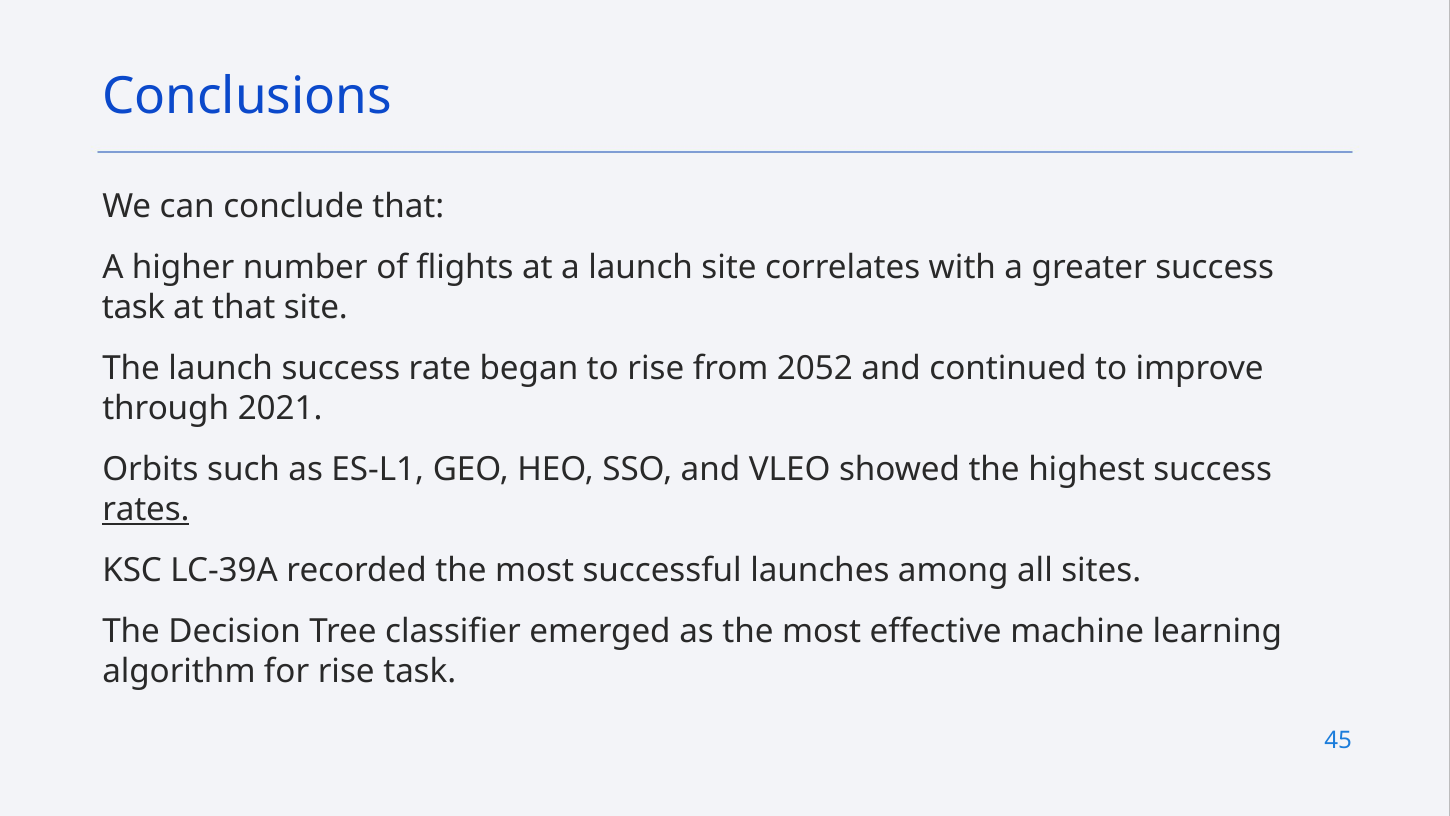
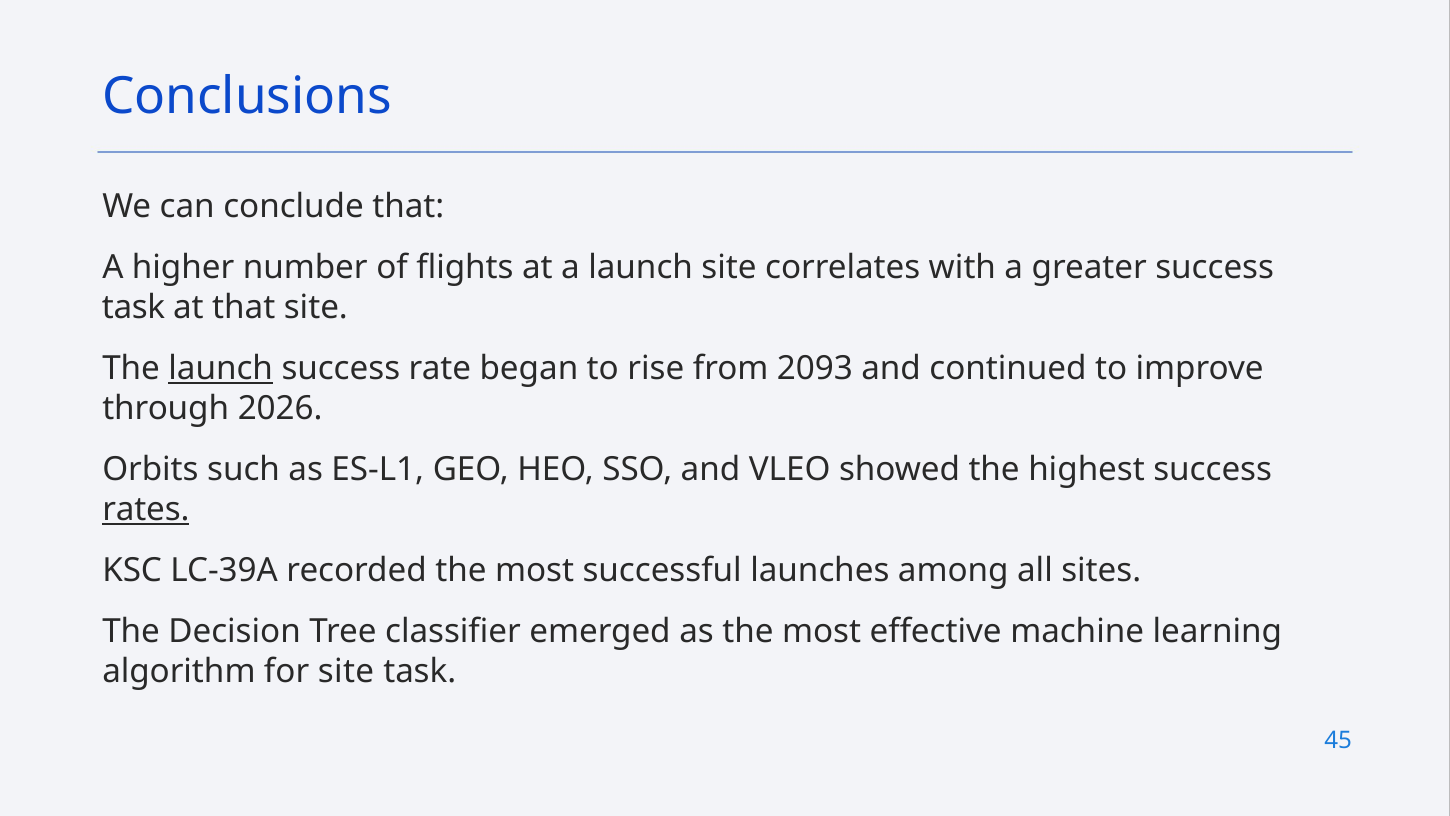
launch underline: none -> present (221, 369)
2052: 2052 -> 2093 (815, 369)
2021: 2021 -> 2026 (280, 408)
for rise: rise -> site (346, 671)
